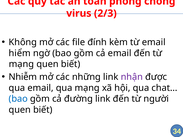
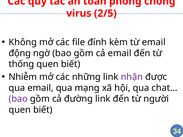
2/3: 2/3 -> 2/5 (105, 13)
hiểm: hiểm -> động (20, 53)
mạng: mạng -> thống (21, 64)
bao colour: blue -> purple (18, 99)
